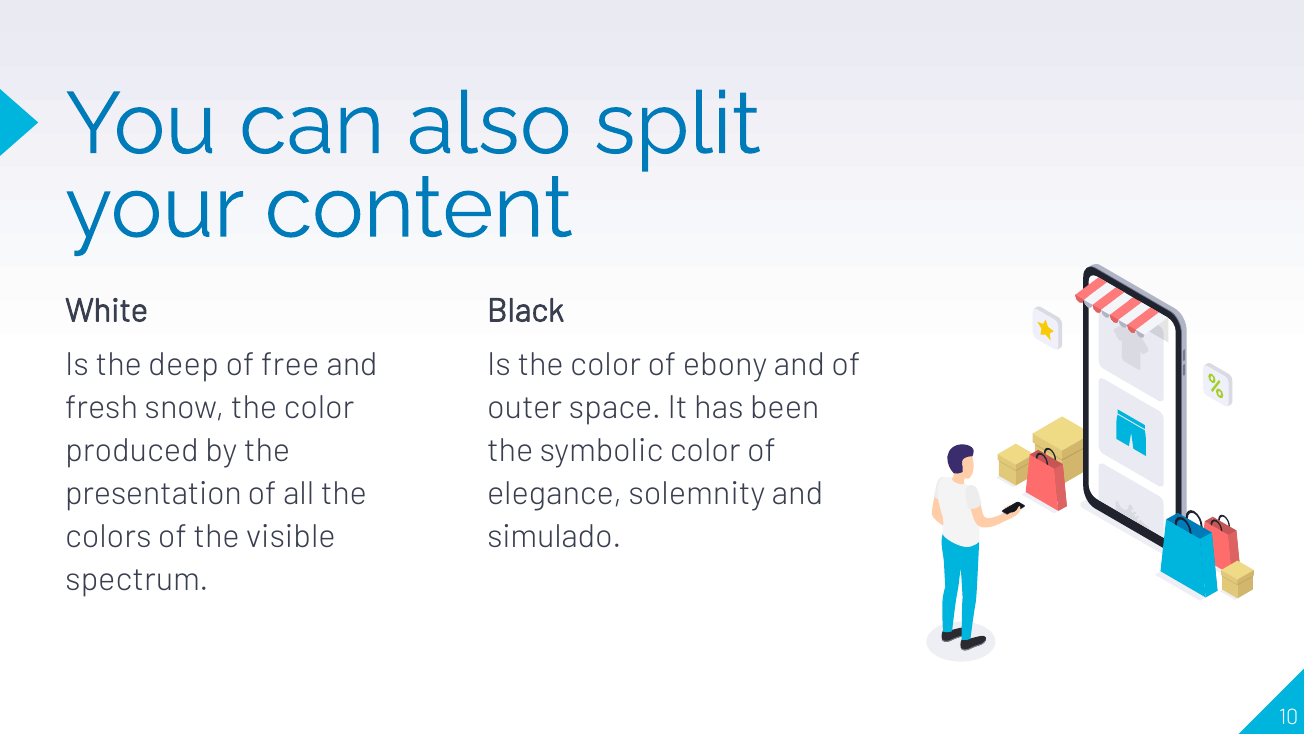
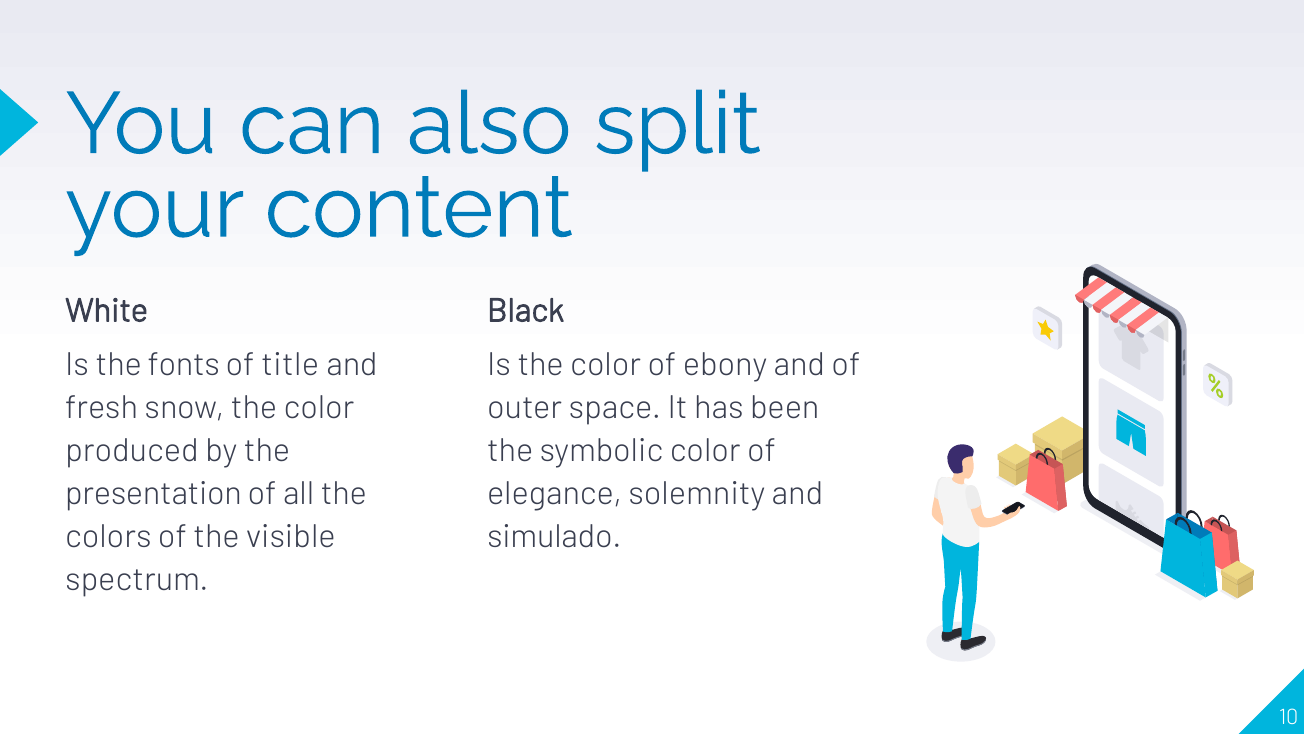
deep: deep -> fonts (184, 364)
free: free -> title (290, 364)
